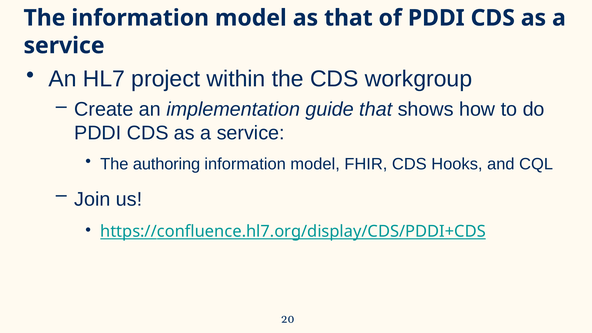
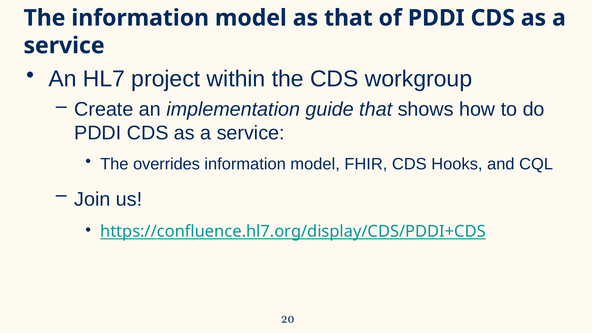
authoring: authoring -> overrides (167, 164)
